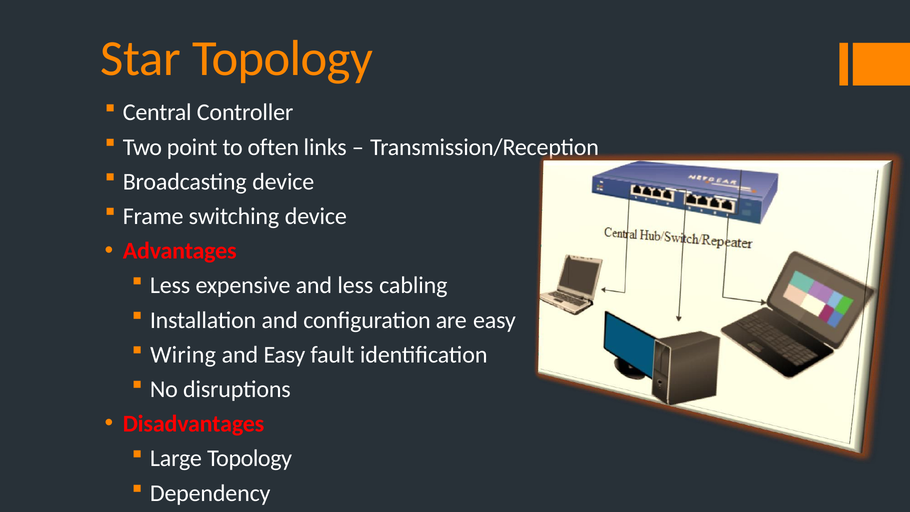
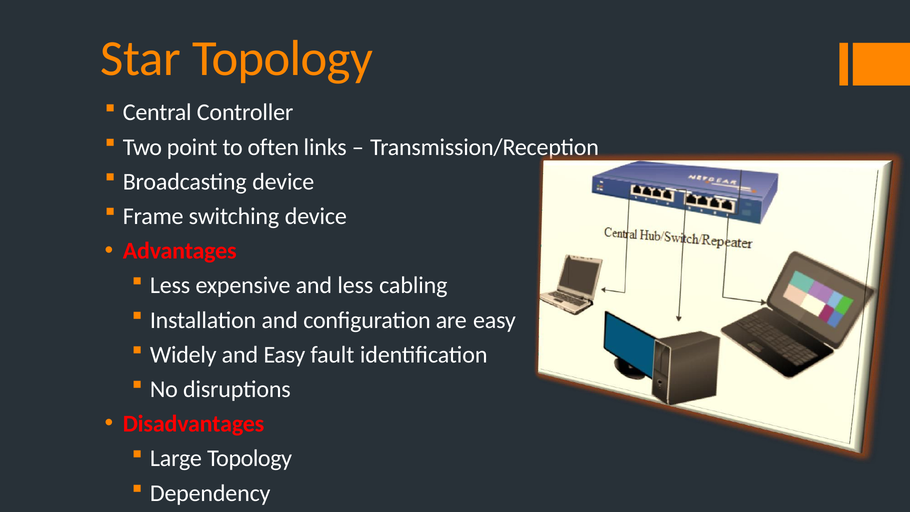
Wiring: Wiring -> Widely (183, 355)
